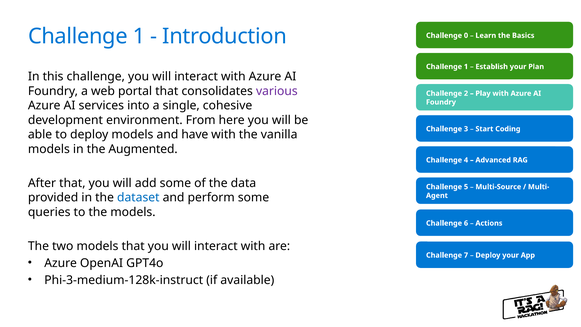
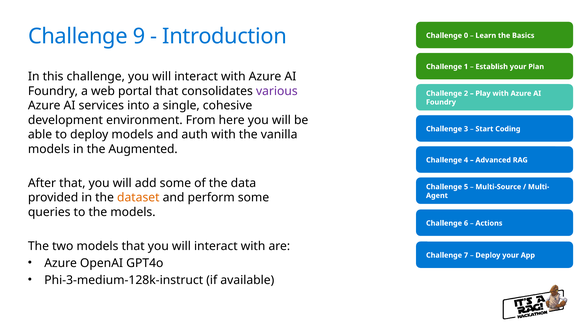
1: 1 -> 9 (139, 36)
have: have -> auth (195, 135)
dataset colour: blue -> orange (138, 198)
